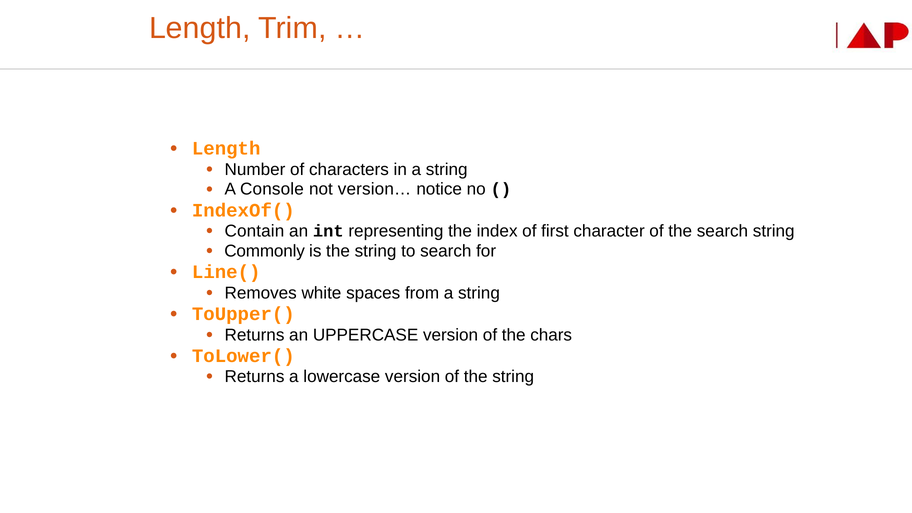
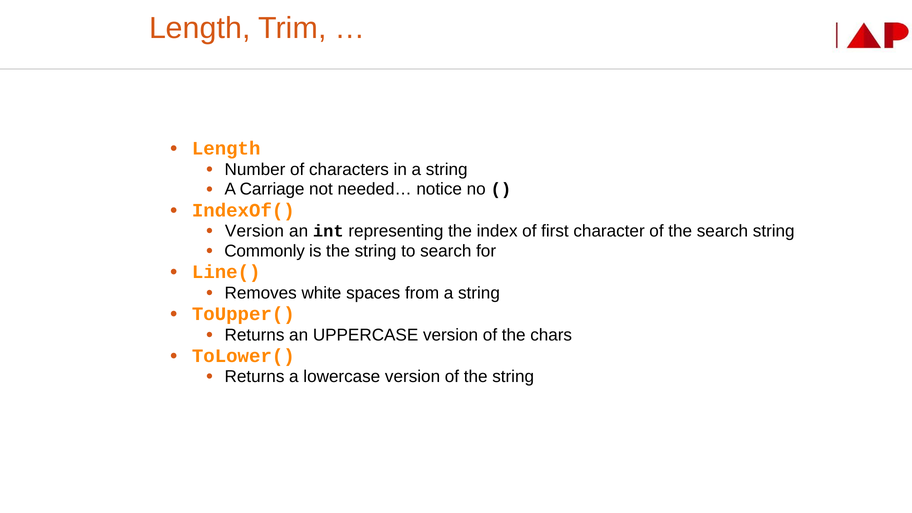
Console: Console -> Carriage (272, 189)
version…: version… -> needed… (375, 189)
Contain: Contain -> Version (254, 231)
